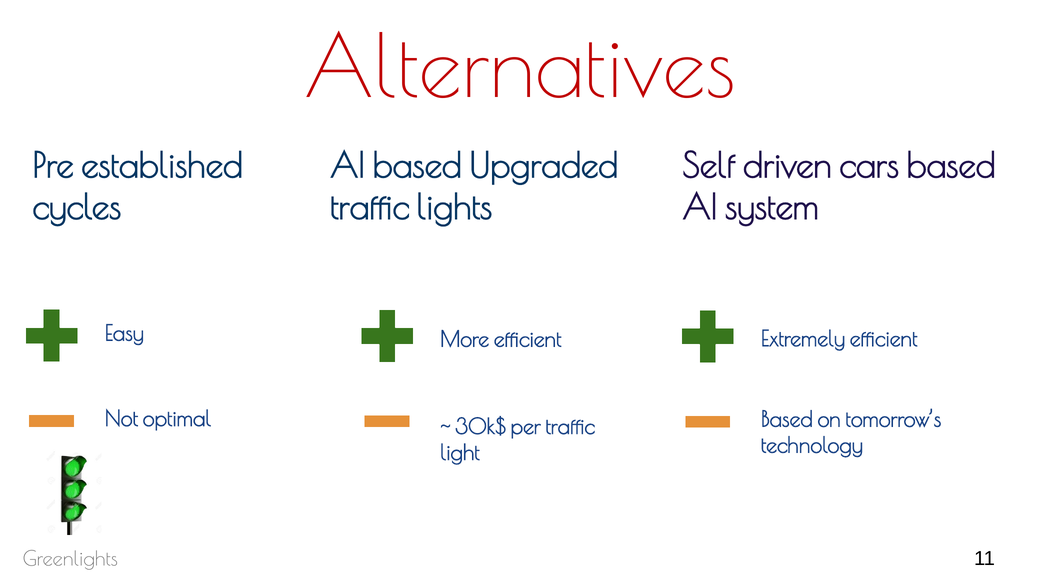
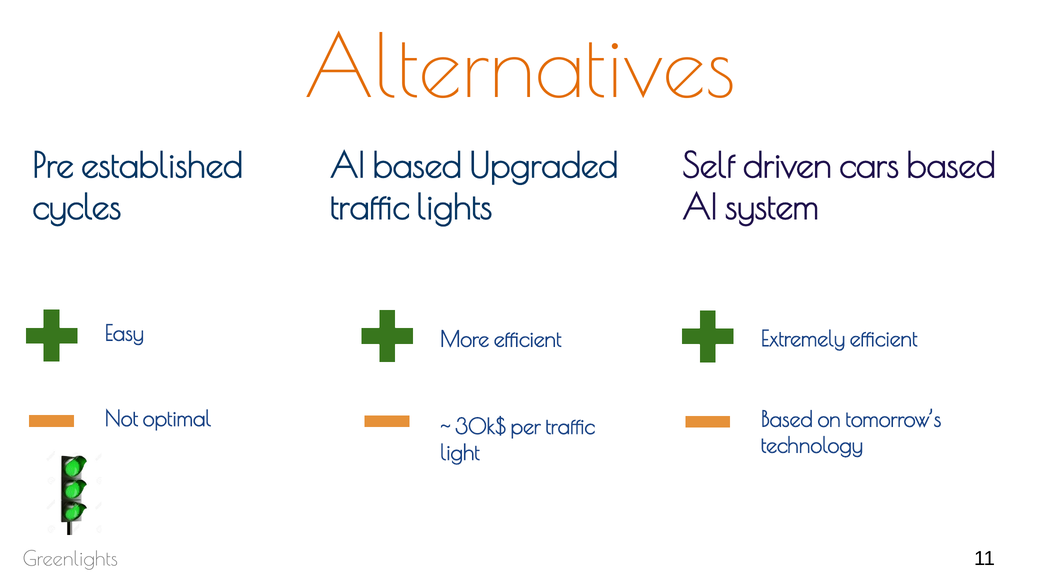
Alternatives colour: red -> orange (520, 68)
